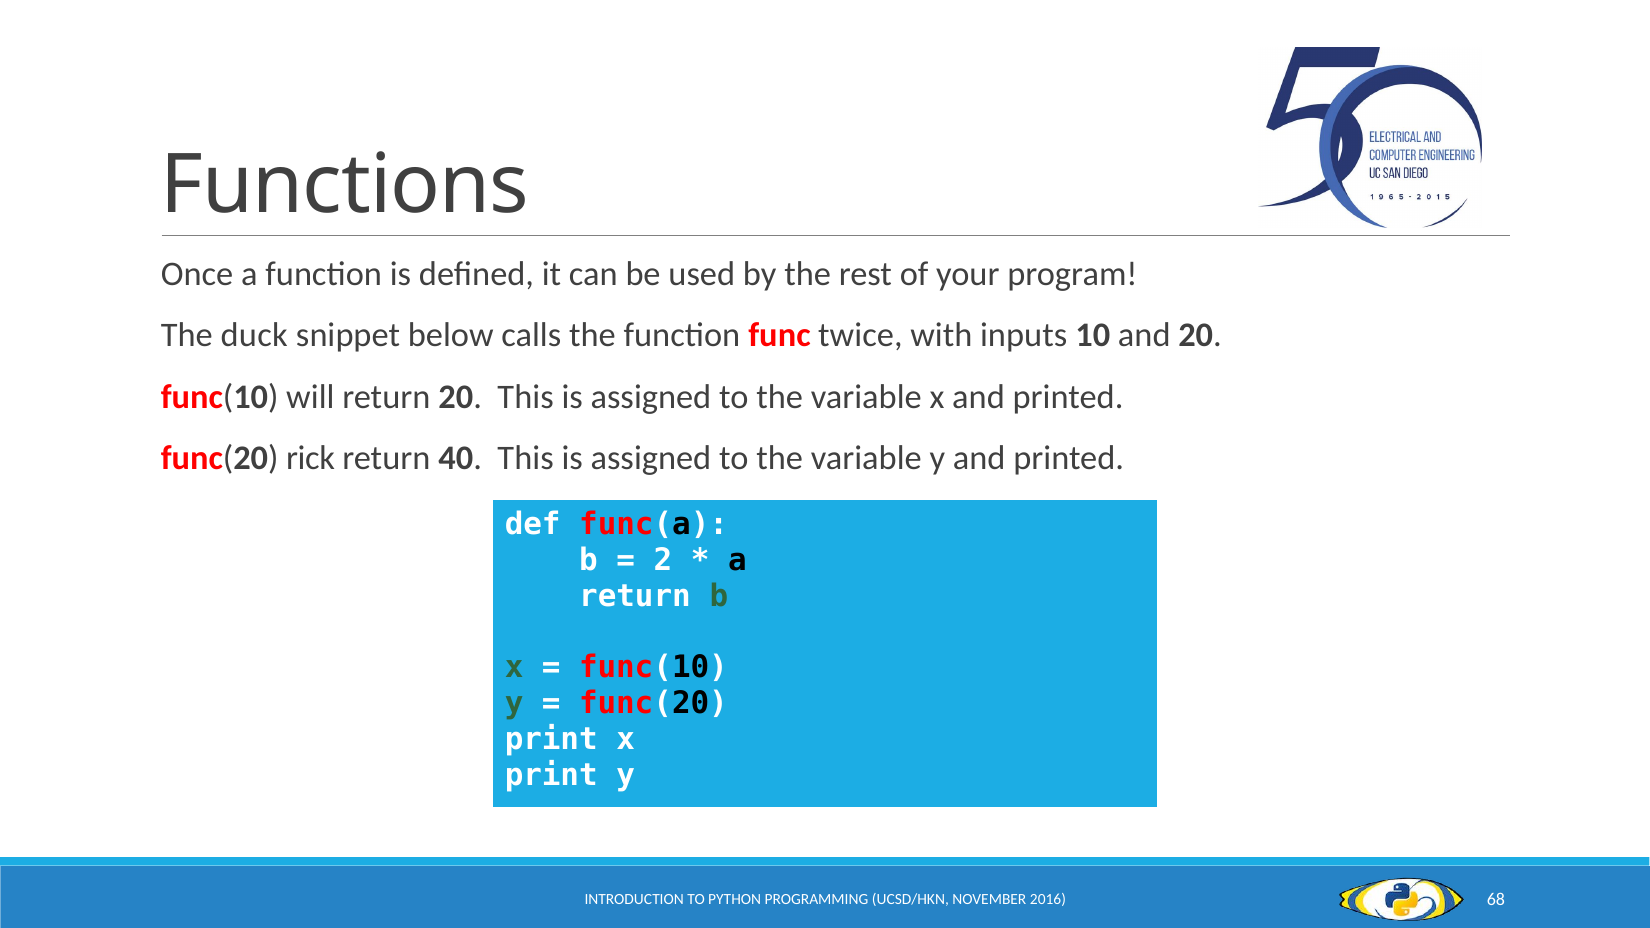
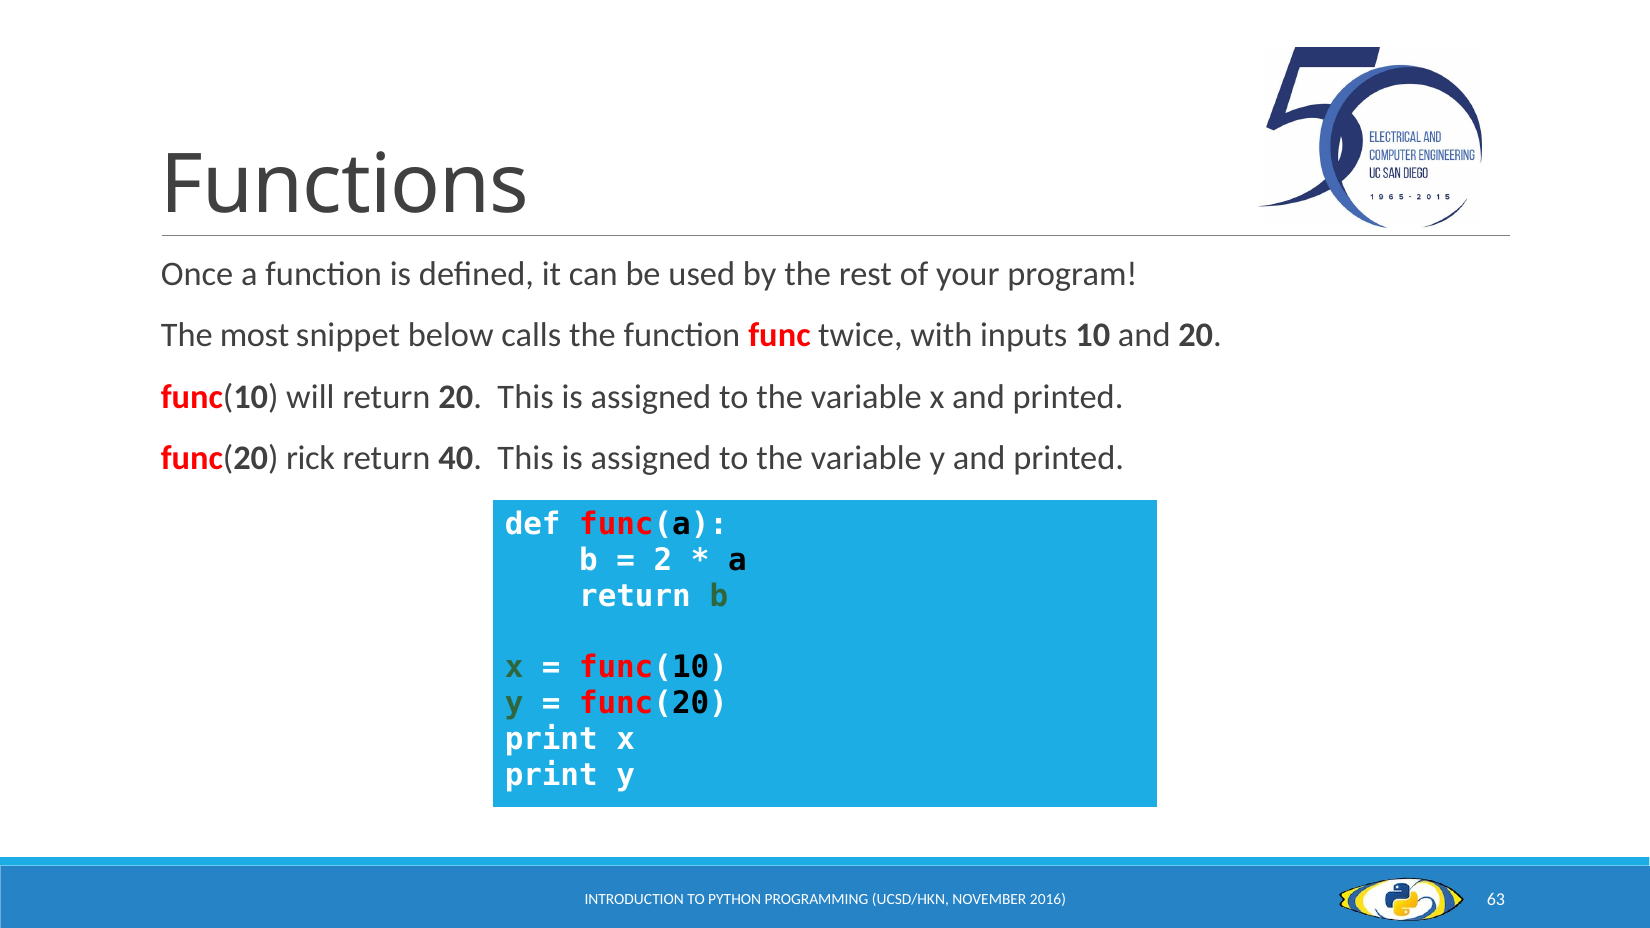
duck: duck -> most (255, 336)
68: 68 -> 63 (1496, 900)
